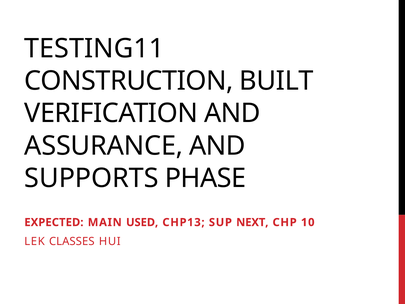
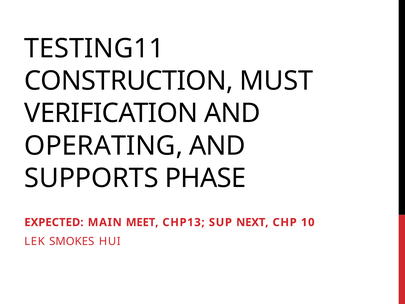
BUILT: BUILT -> MUST (276, 81)
ASSURANCE: ASSURANCE -> OPERATING (104, 146)
USED: USED -> MEET (142, 222)
CLASSES: CLASSES -> SMOKES (72, 241)
